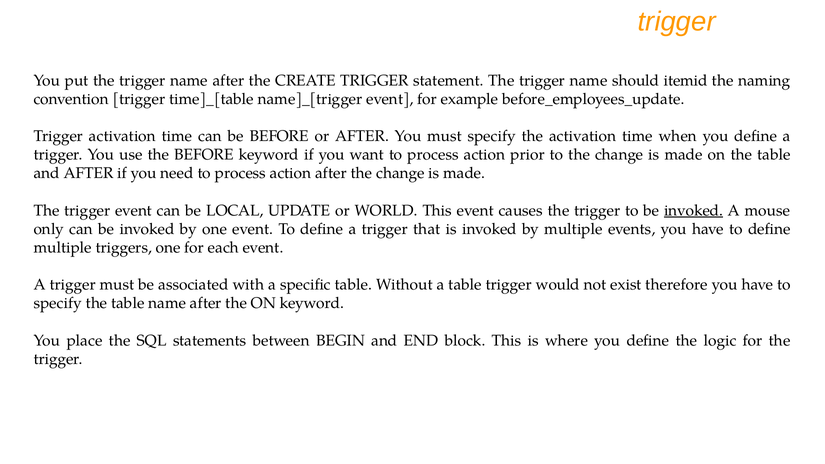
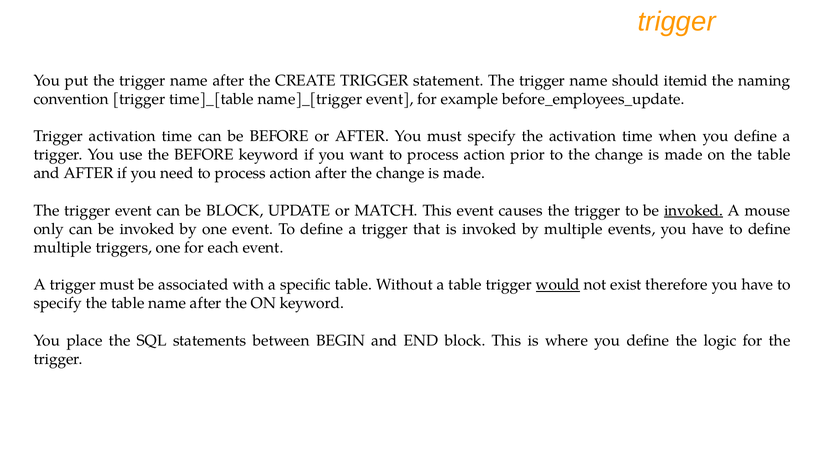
be LOCAL: LOCAL -> BLOCK (235, 211)
WORLD: WORLD -> MATCH (386, 211)
would underline: none -> present (558, 285)
